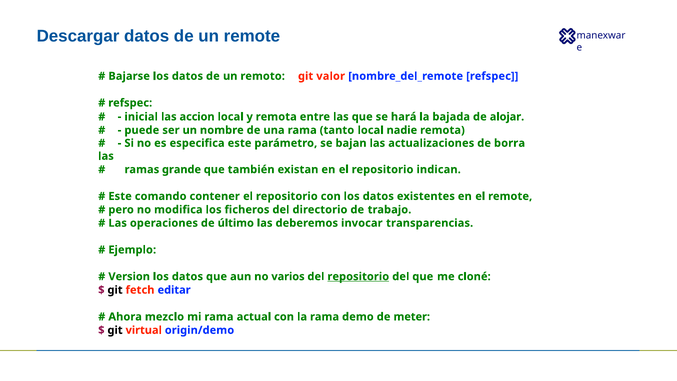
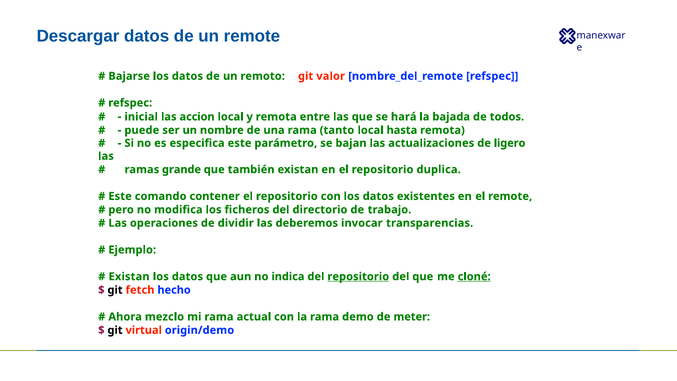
alojar: alojar -> todos (507, 117)
nadie: nadie -> hasta (402, 130)
borra: borra -> ligero (510, 143)
indican: indican -> duplica (439, 169)
último: último -> dividir (236, 223)
Version: Version -> Existan (129, 276)
varios: varios -> indica (288, 276)
cloné underline: none -> present (474, 276)
editar: editar -> hecho (174, 290)
